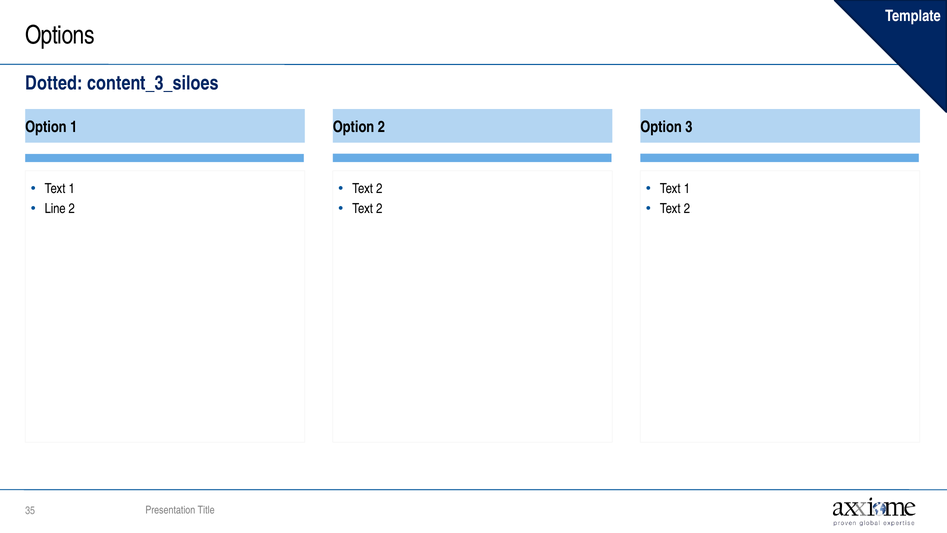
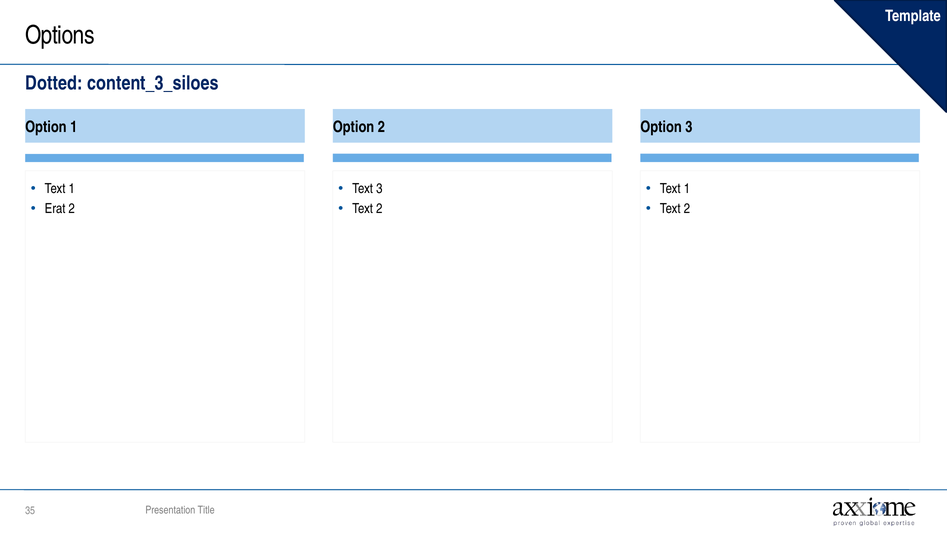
2: 2 -> 3 (379, 189)
Line: Line -> Erat (55, 209)
